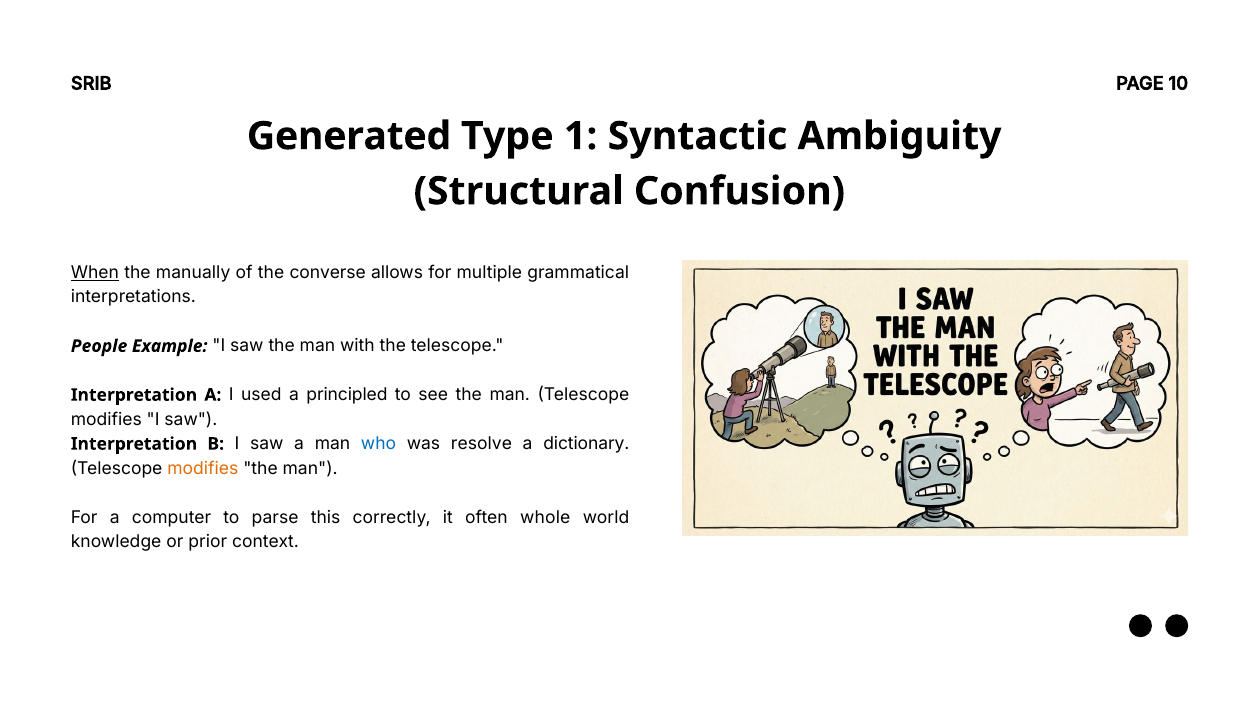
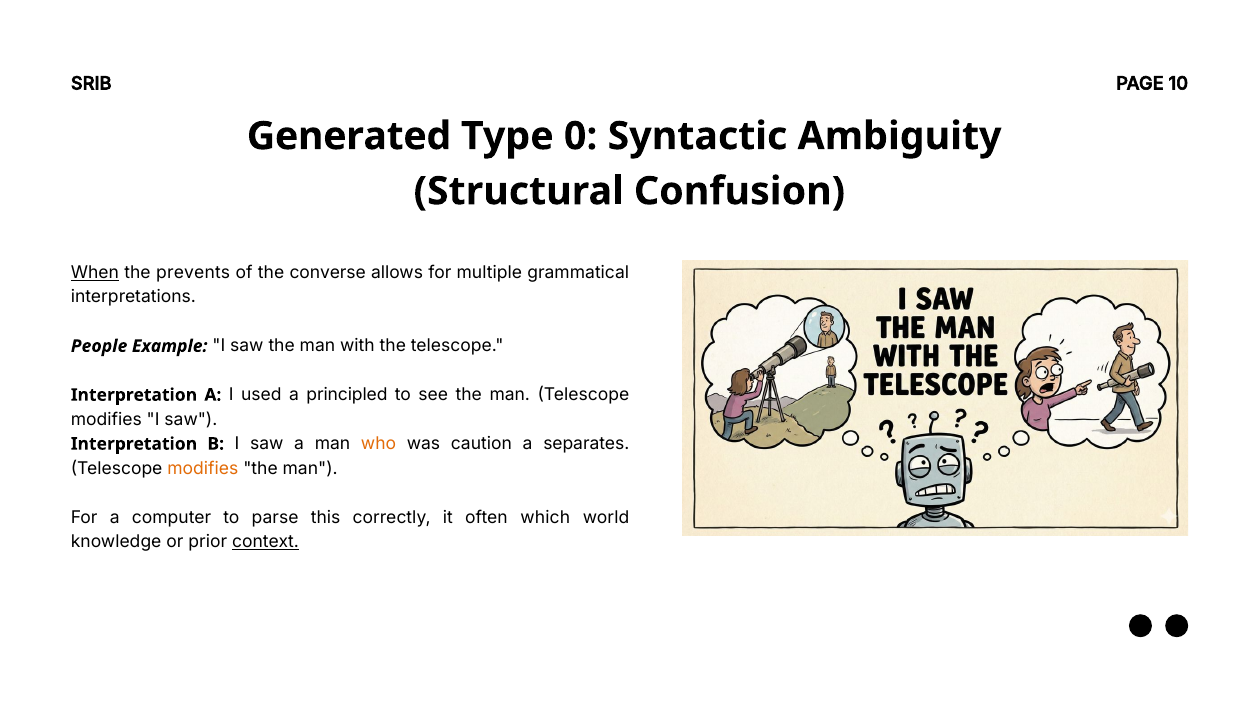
1: 1 -> 0 (581, 136)
manually: manually -> prevents (193, 273)
who colour: blue -> orange (379, 444)
resolve: resolve -> caution (481, 444)
dictionary: dictionary -> separates (586, 444)
whole: whole -> which (545, 517)
context underline: none -> present (266, 542)
